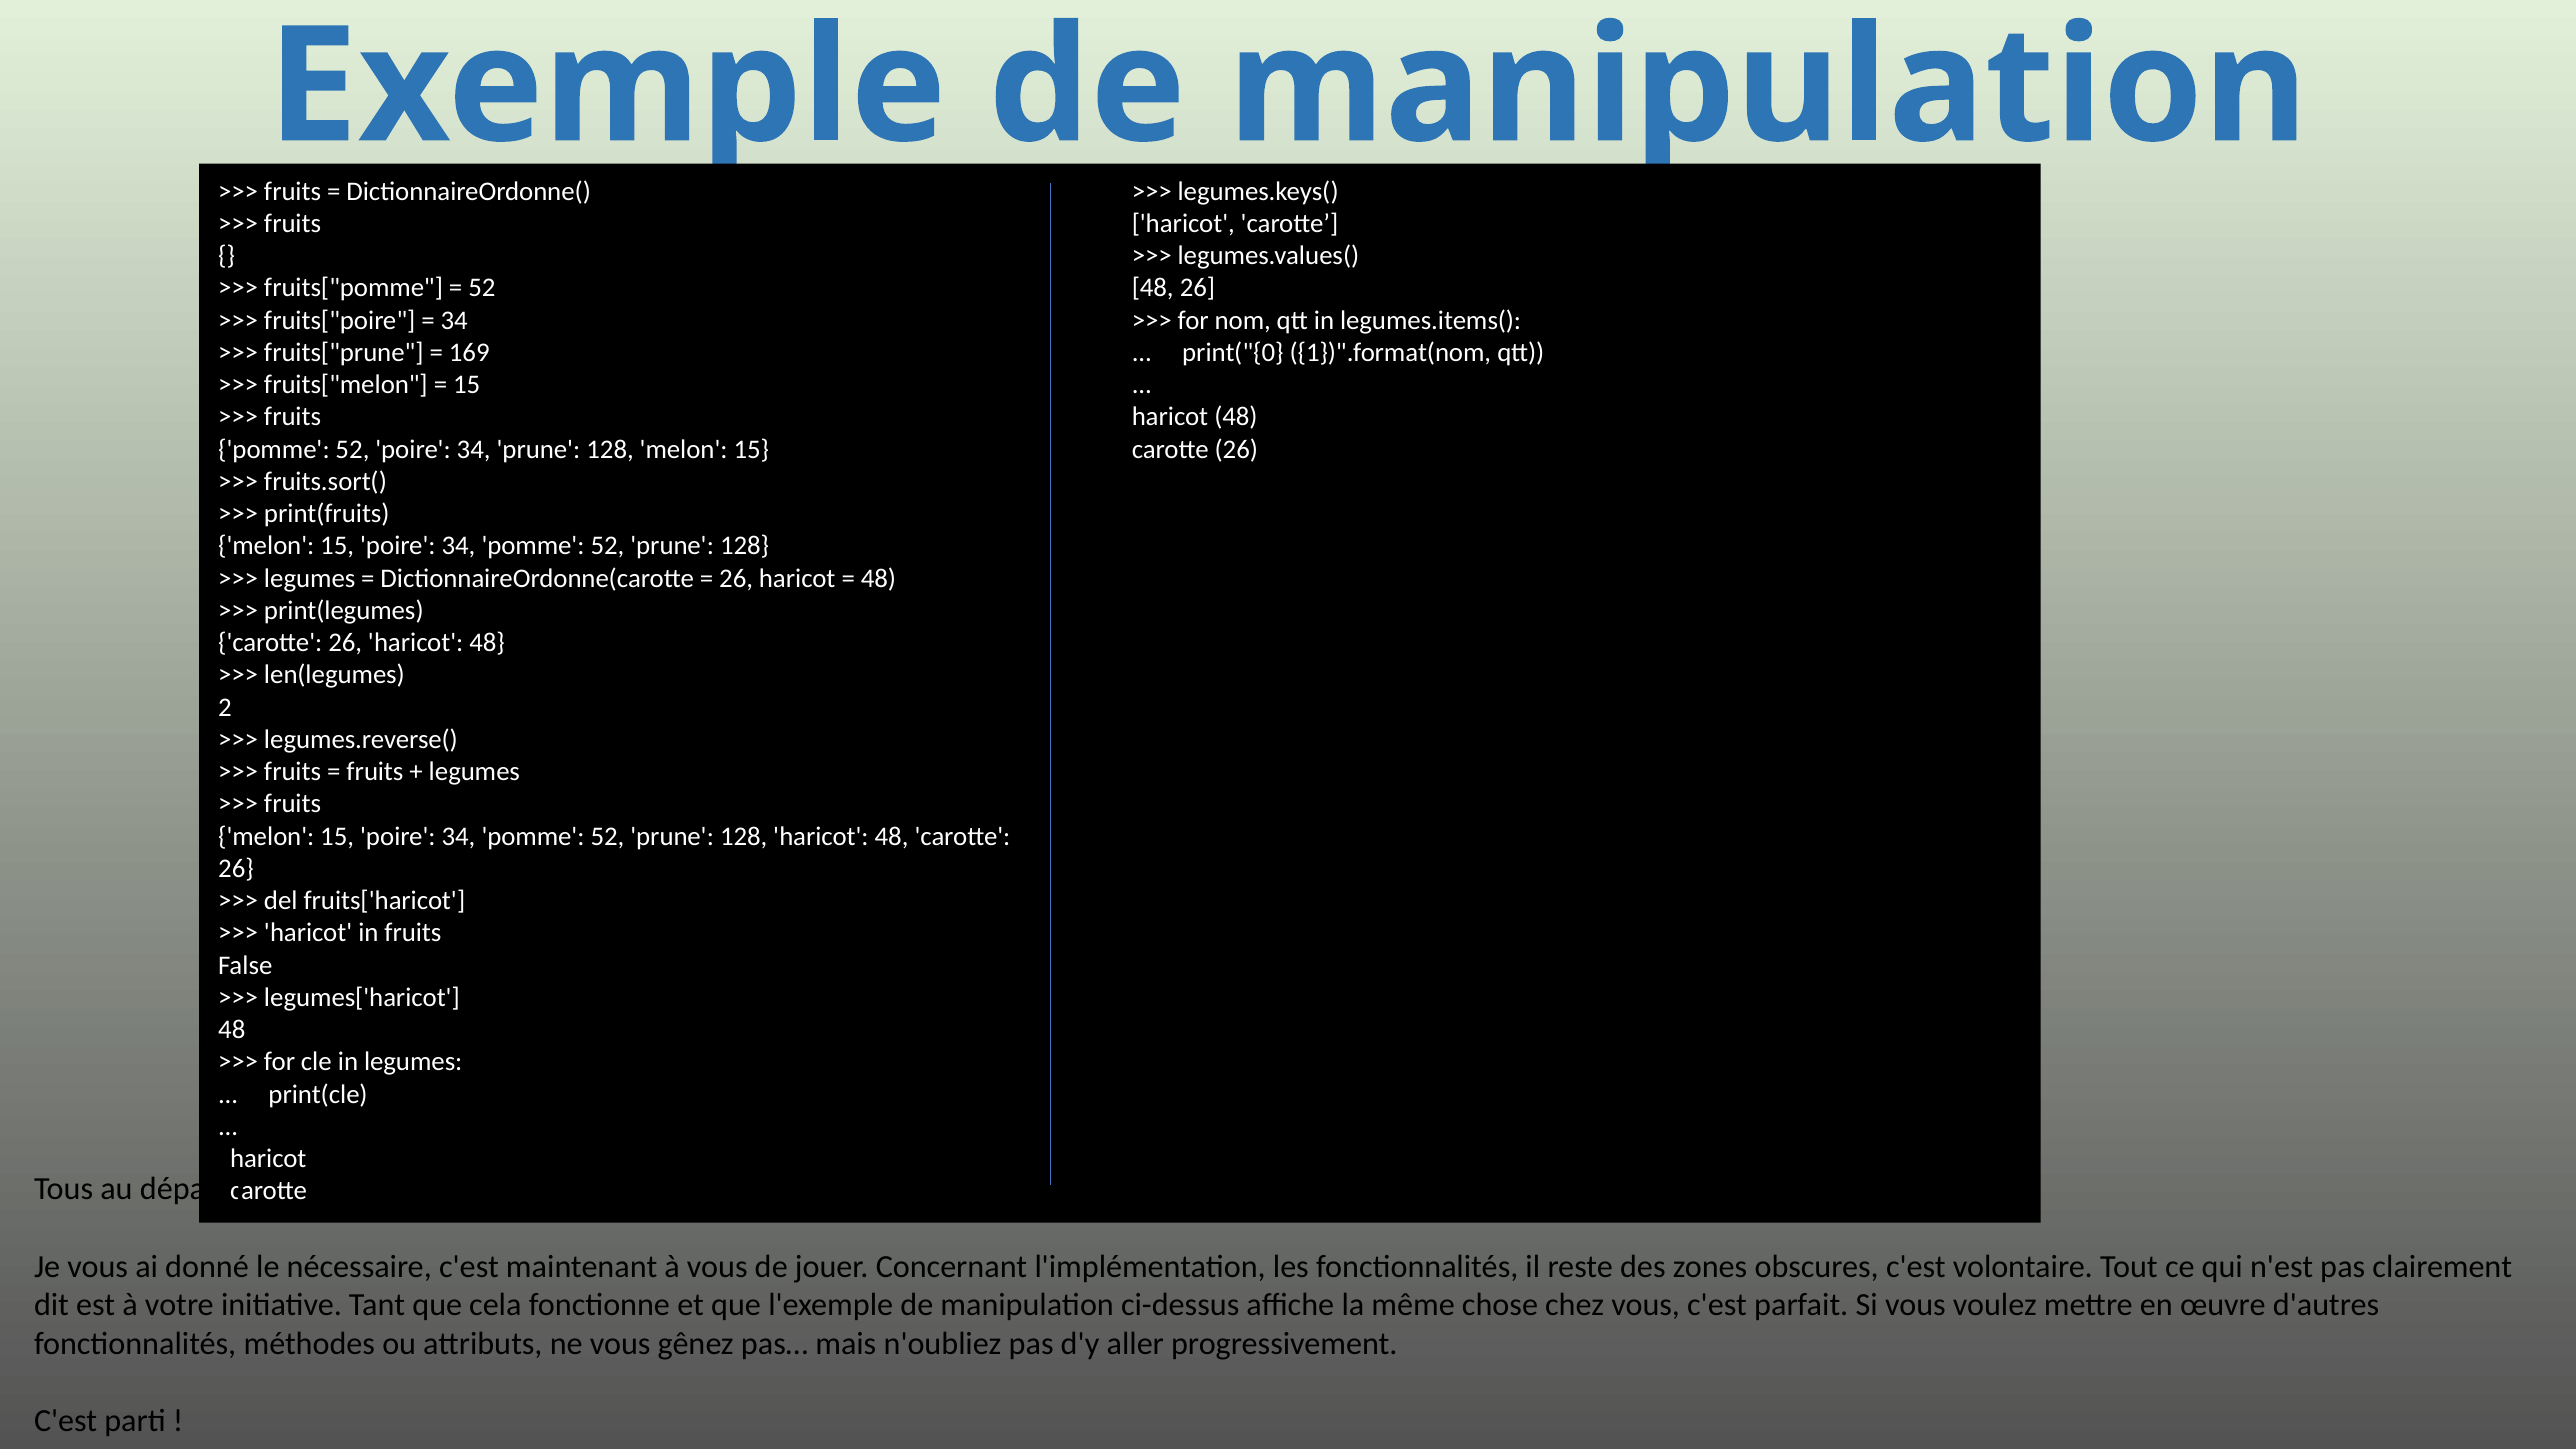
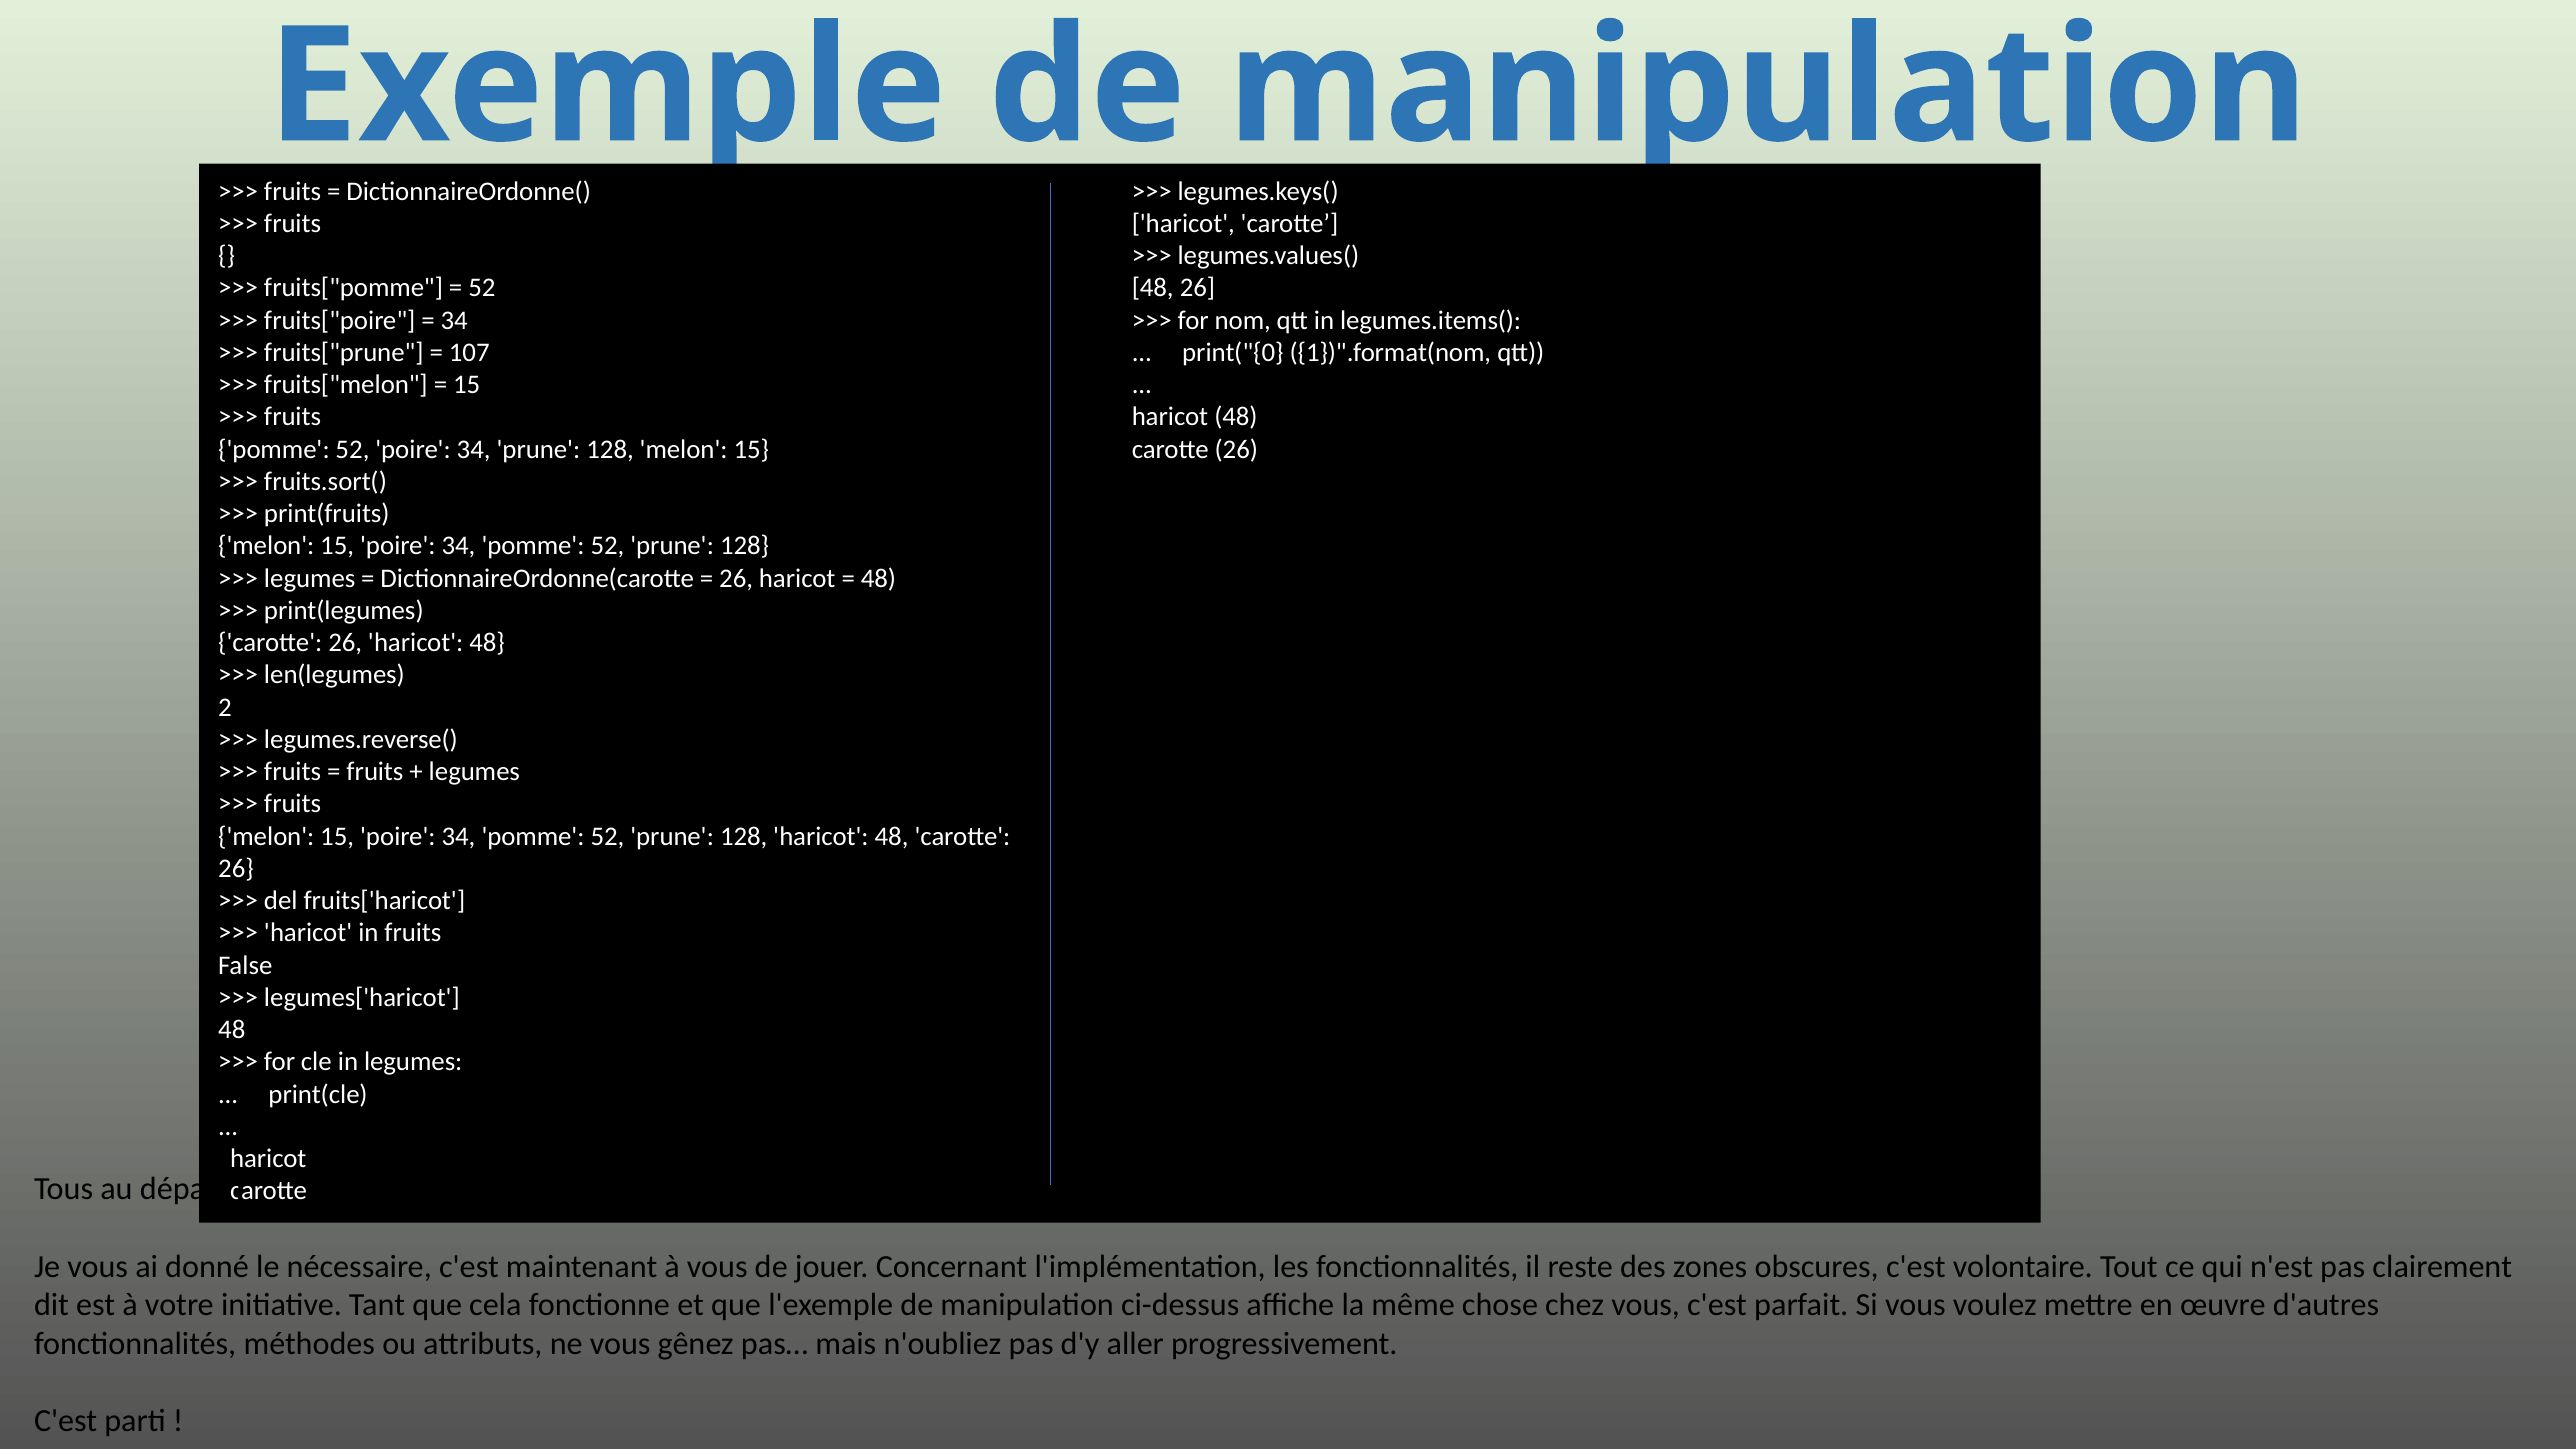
169: 169 -> 107 (469, 352)
